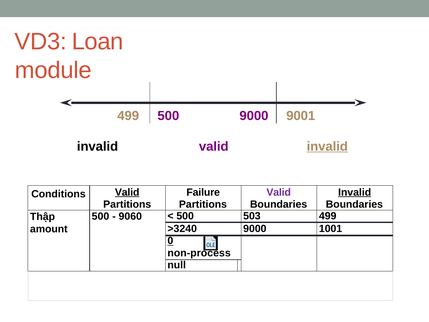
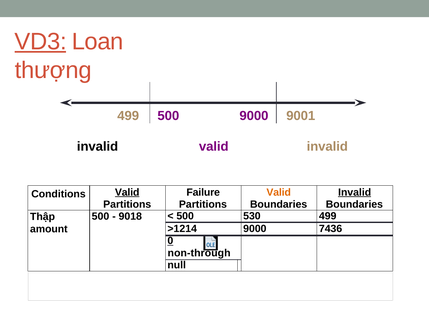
VD3 underline: none -> present (41, 42)
module: module -> thượng (53, 70)
invalid underline: present -> none (327, 146)
Valid colour: purple -> orange (279, 192)
9060: 9060 -> 9018 (130, 216)
503: 503 -> 530 (252, 216)
>3240: >3240 -> >1214 (182, 229)
1001: 1001 -> 7436 (331, 229)
non-process: non-process -> non-through (199, 253)
